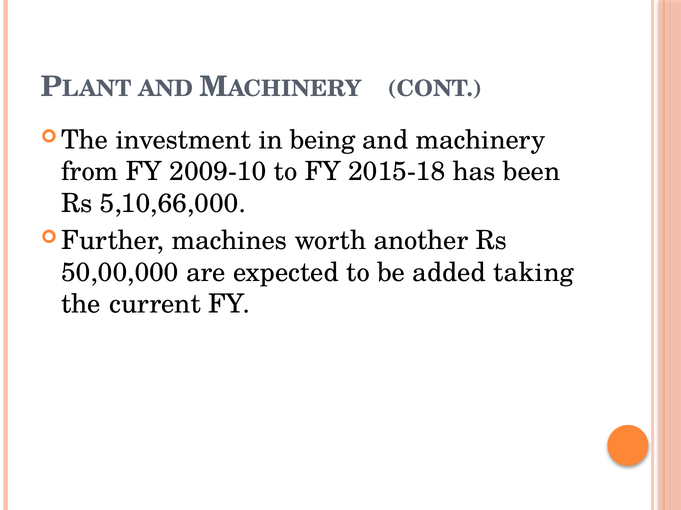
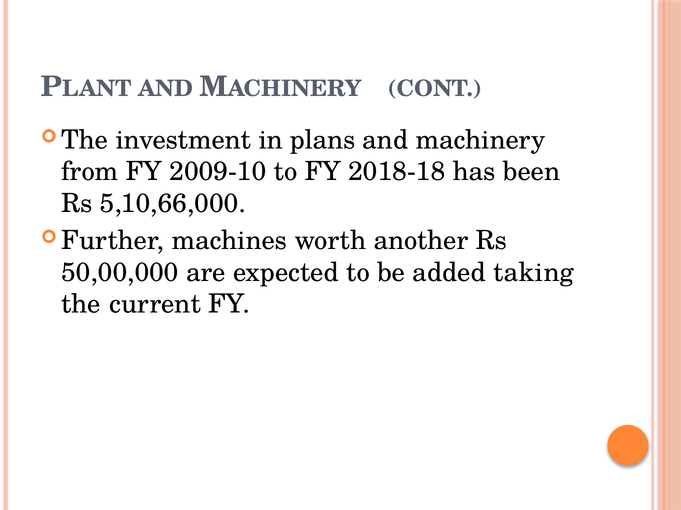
being: being -> plans (323, 140)
2015-18: 2015-18 -> 2018-18 (397, 172)
